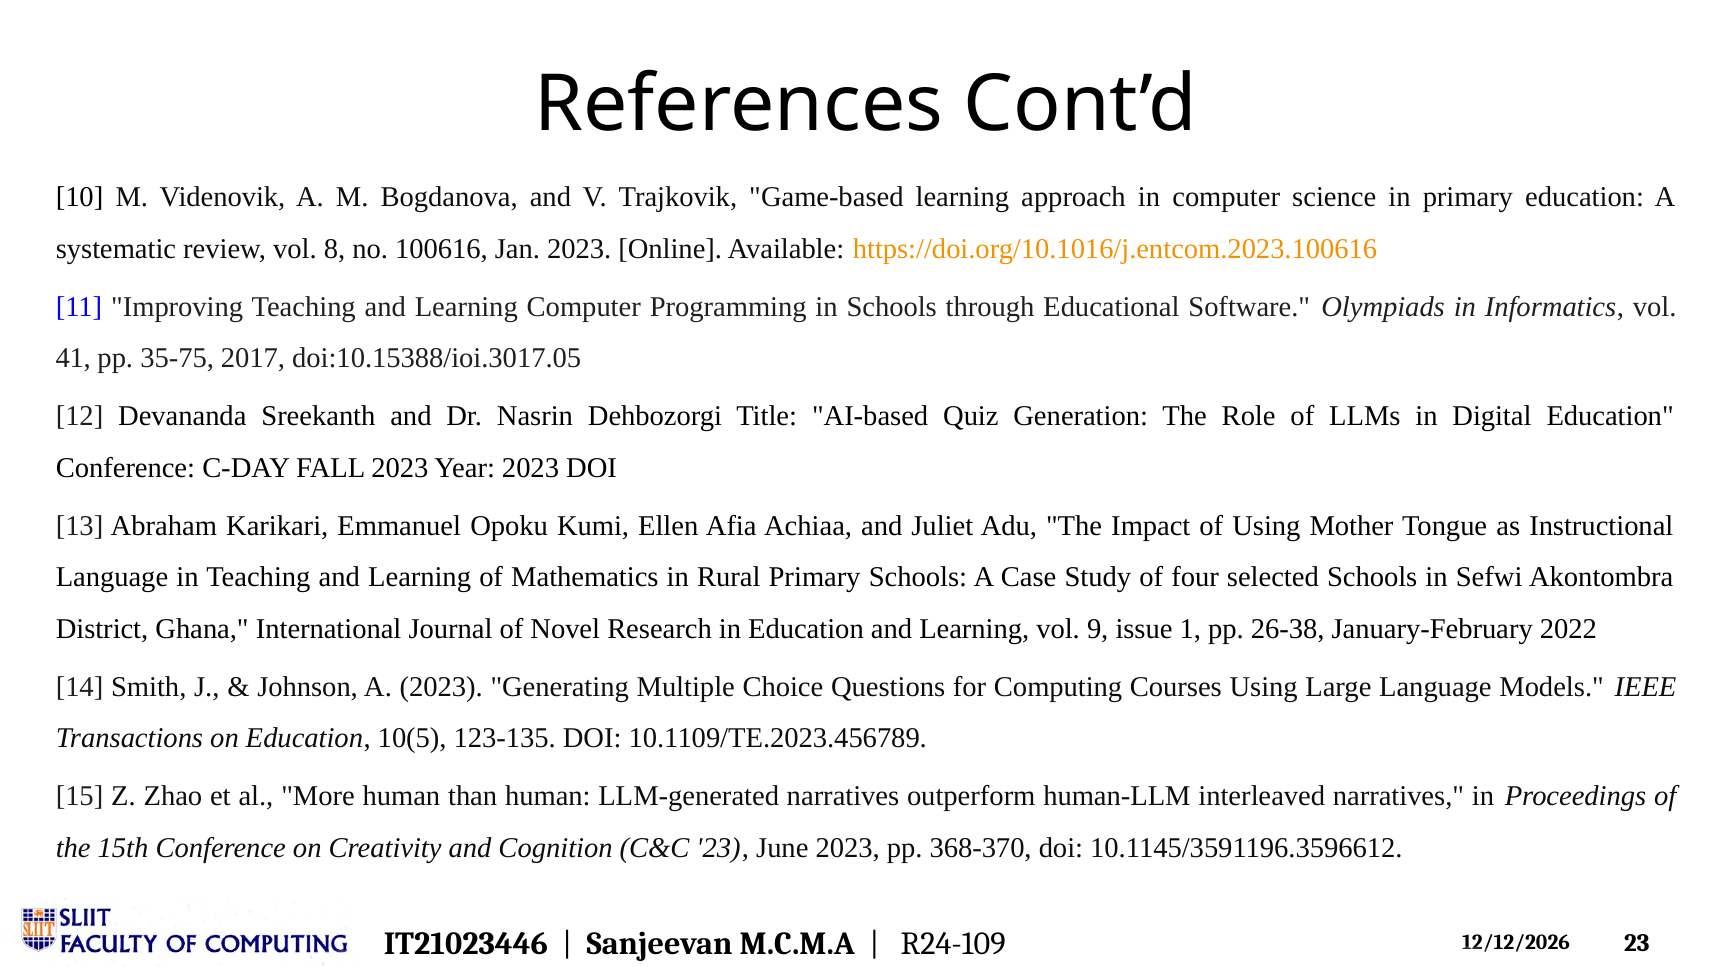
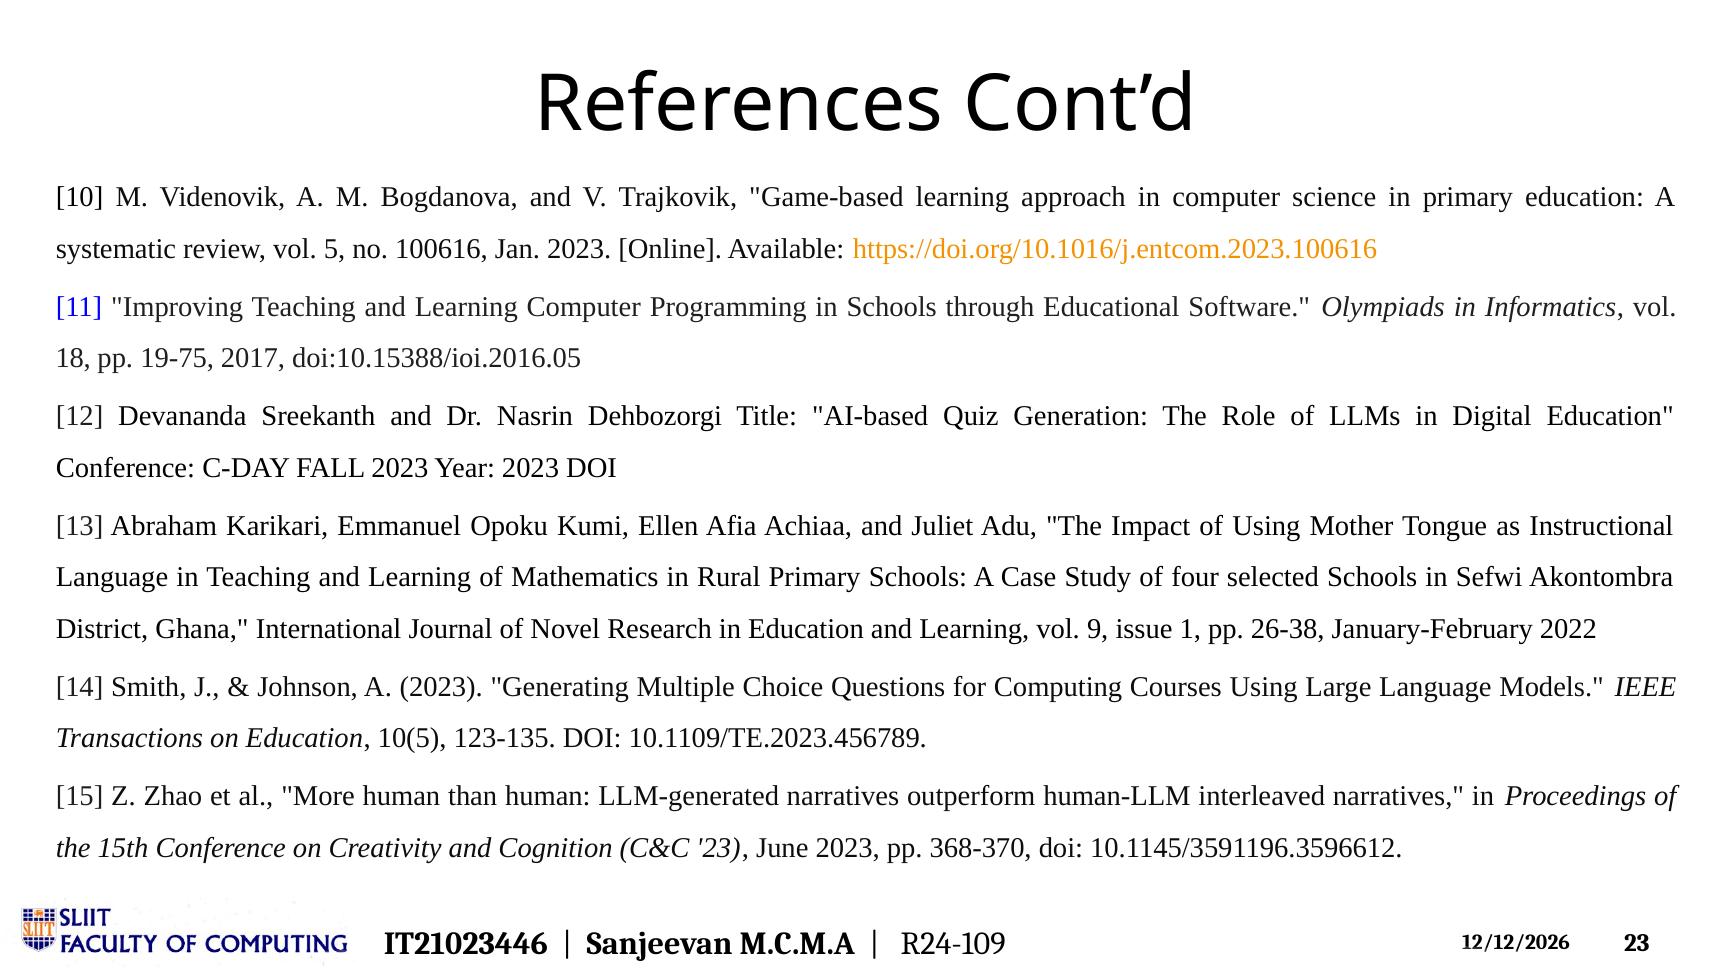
8: 8 -> 5 (335, 249)
41: 41 -> 18 (73, 358)
35-75: 35-75 -> 19-75 (177, 358)
doi:10.15388/ioi.3017.05: doi:10.15388/ioi.3017.05 -> doi:10.15388/ioi.2016.05 (437, 358)
